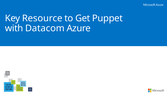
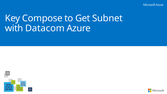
Resource: Resource -> Compose (42, 18)
Puppet: Puppet -> Subnet (107, 18)
